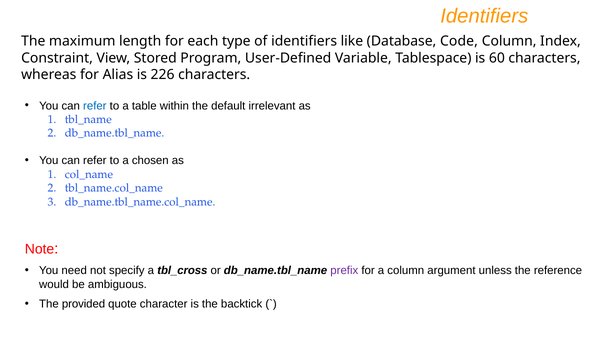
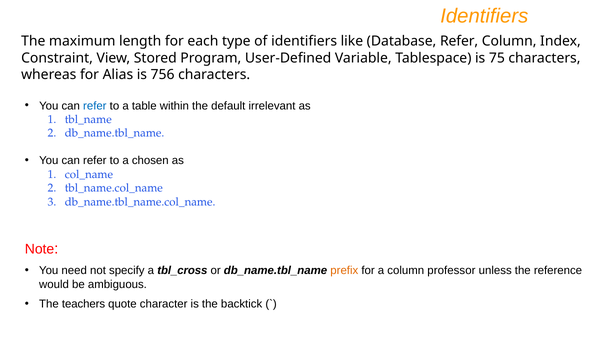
Database Code: Code -> Refer (459, 41)
60: 60 -> 75 (497, 58)
226: 226 -> 756 (163, 75)
prefix colour: purple -> orange (344, 270)
argument: argument -> professor (451, 270)
provided: provided -> teachers (84, 304)
